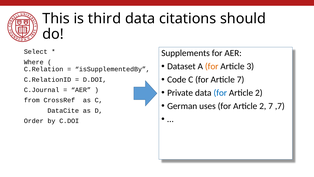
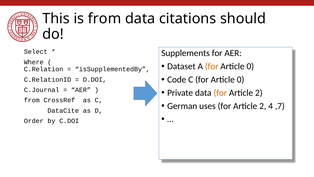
is third: third -> from (105, 19)
3: 3 -> 0 (250, 66)
C for Article 7: 7 -> 0 (241, 79)
for colour: blue -> orange (220, 93)
2 7: 7 -> 4 (271, 106)
